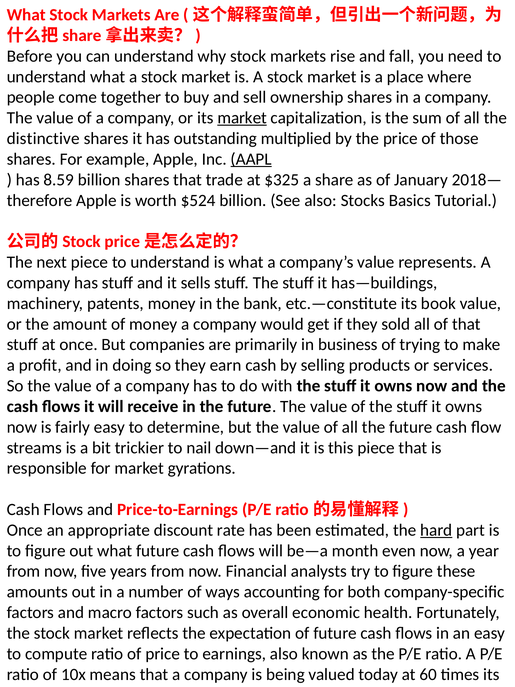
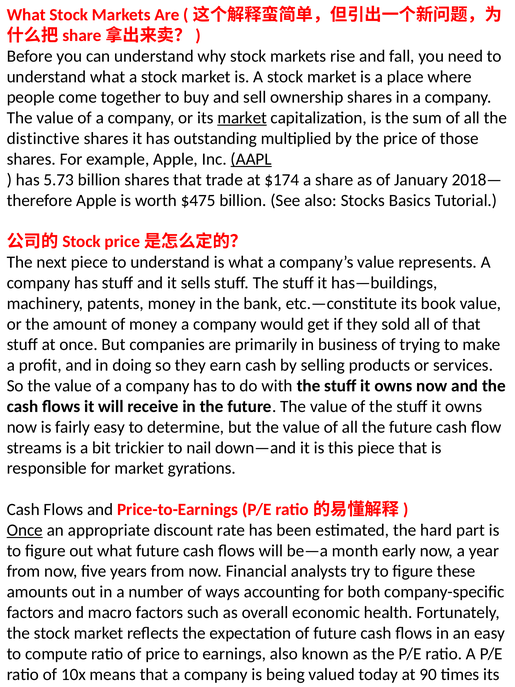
8.59: 8.59 -> 5.73 (59, 180)
$325: $325 -> $174 (282, 180)
$524: $524 -> $475 (198, 200)
Once underline: none -> present (25, 530)
hard underline: present -> none (436, 530)
even: even -> early (399, 550)
60: 60 -> 90 (428, 674)
